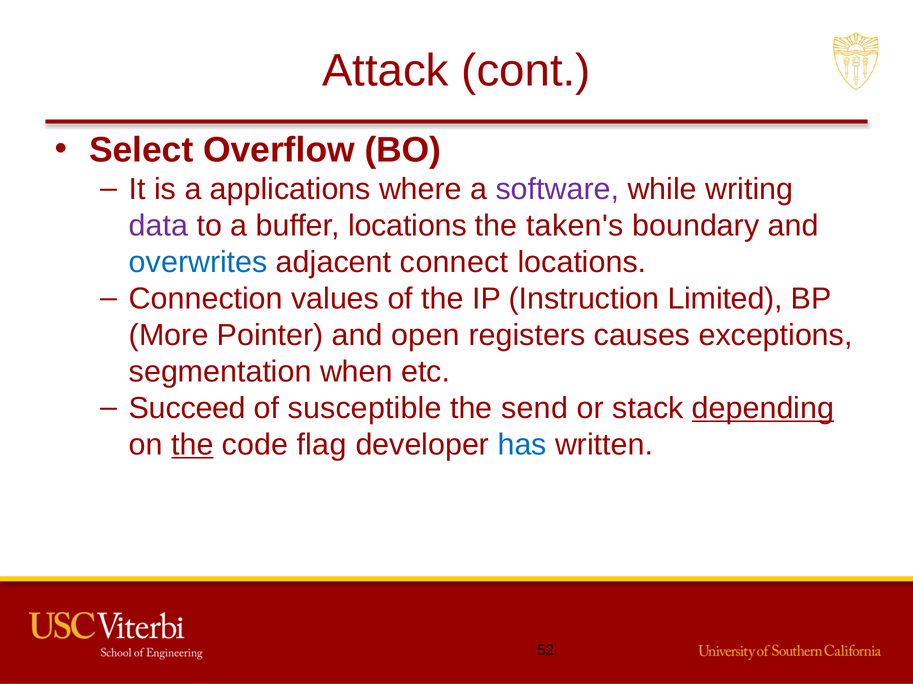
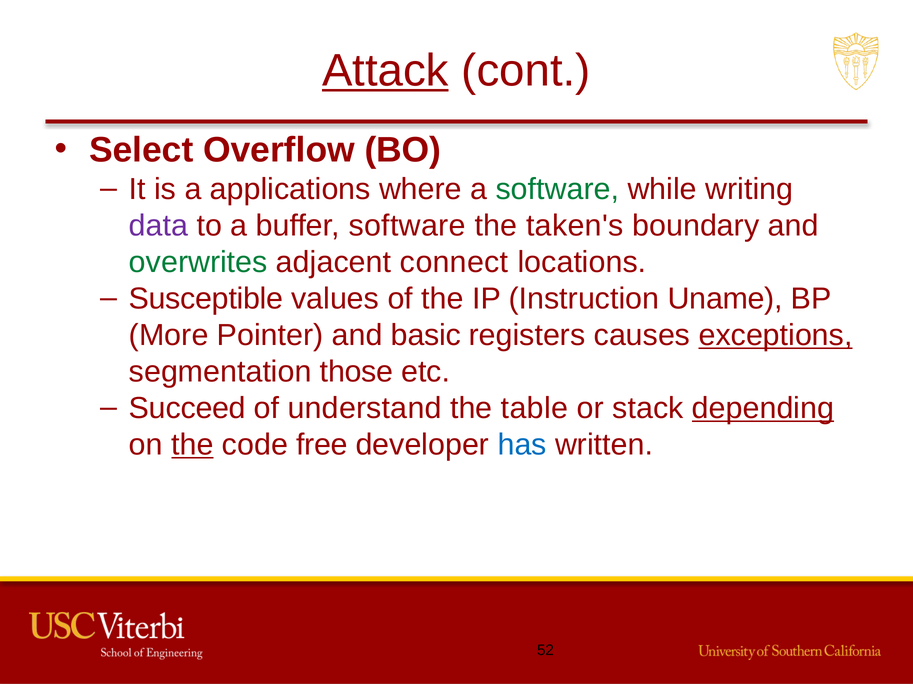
Attack underline: none -> present (385, 71)
software colour: purple -> green (557, 189)
buffer locations: locations -> software (407, 226)
overwrites colour: blue -> green (198, 263)
Connection: Connection -> Susceptible (206, 299)
Limited: Limited -> Uname (725, 299)
open: open -> basic (426, 336)
exceptions underline: none -> present (776, 336)
when: when -> those (357, 372)
susceptible: susceptible -> understand (365, 409)
send: send -> table (535, 409)
flag: flag -> free (322, 445)
